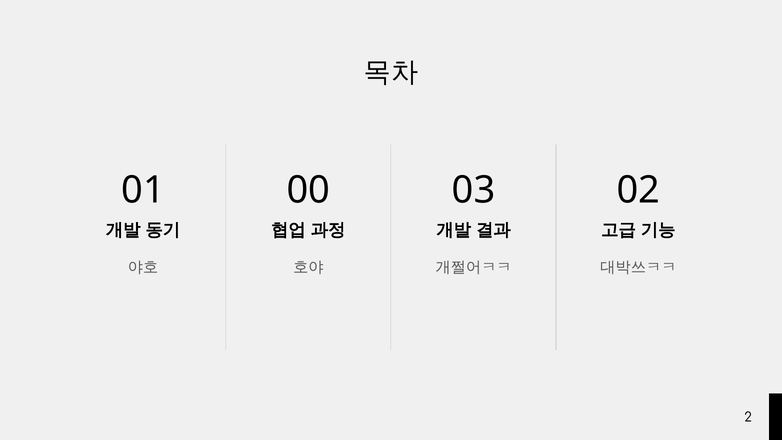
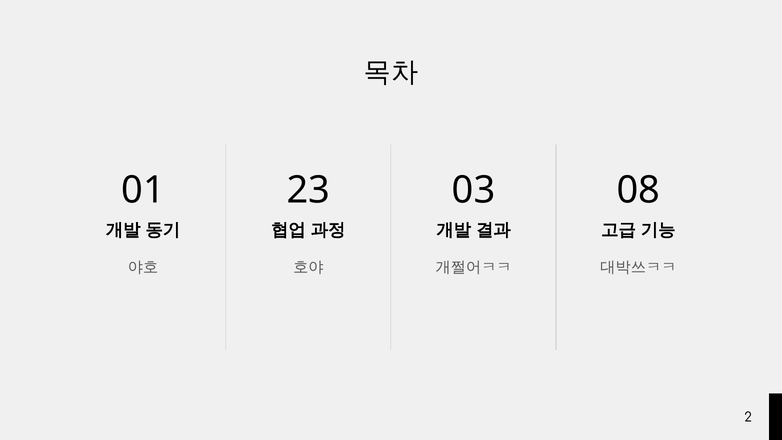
00: 00 -> 23 (308, 190)
02: 02 -> 08 (638, 190)
